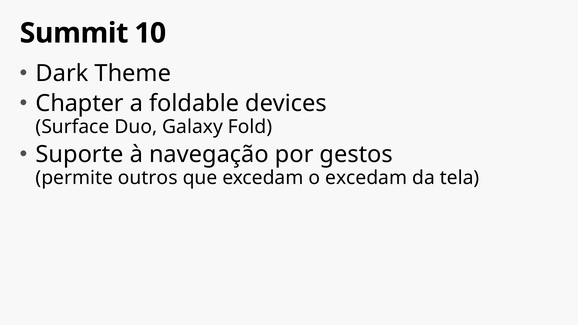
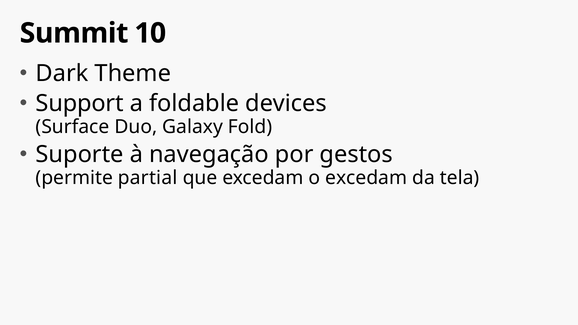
Chapter: Chapter -> Support (80, 104)
outros: outros -> partial (148, 178)
